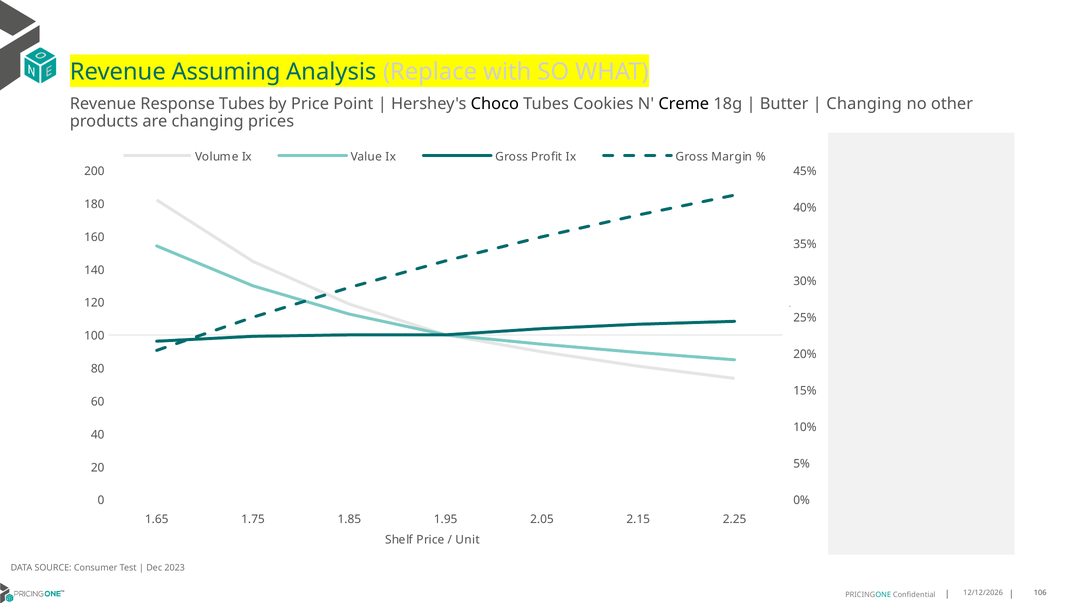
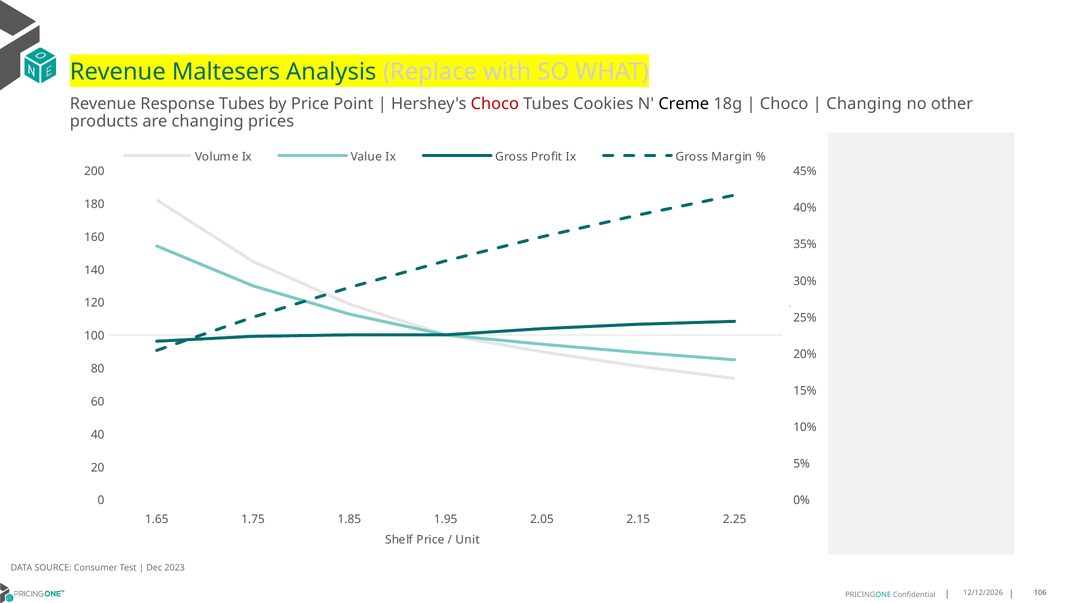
Assuming: Assuming -> Maltesers (226, 72)
Choco colour: black -> red (495, 104)
Butter: Butter -> Choco (784, 104)
